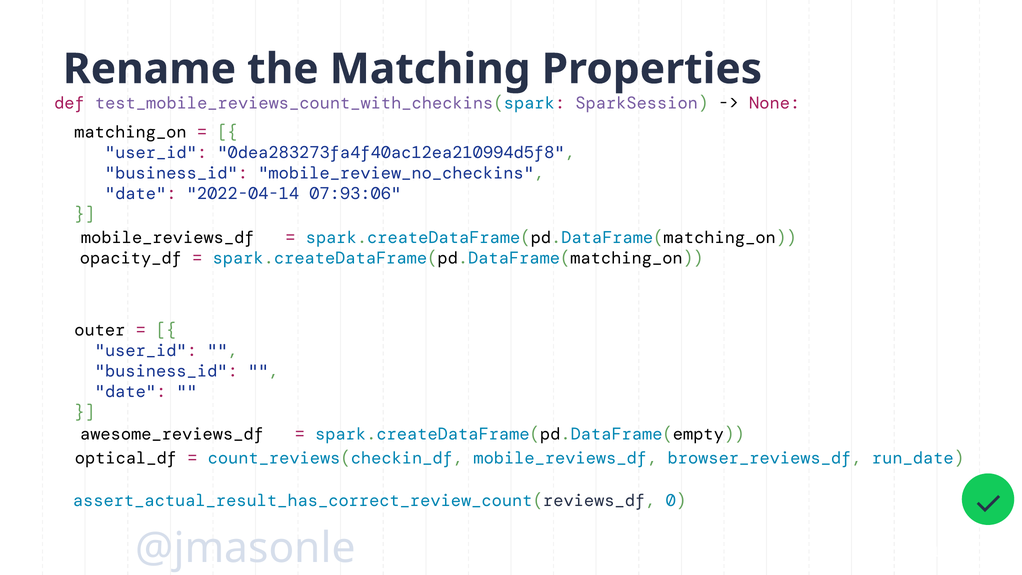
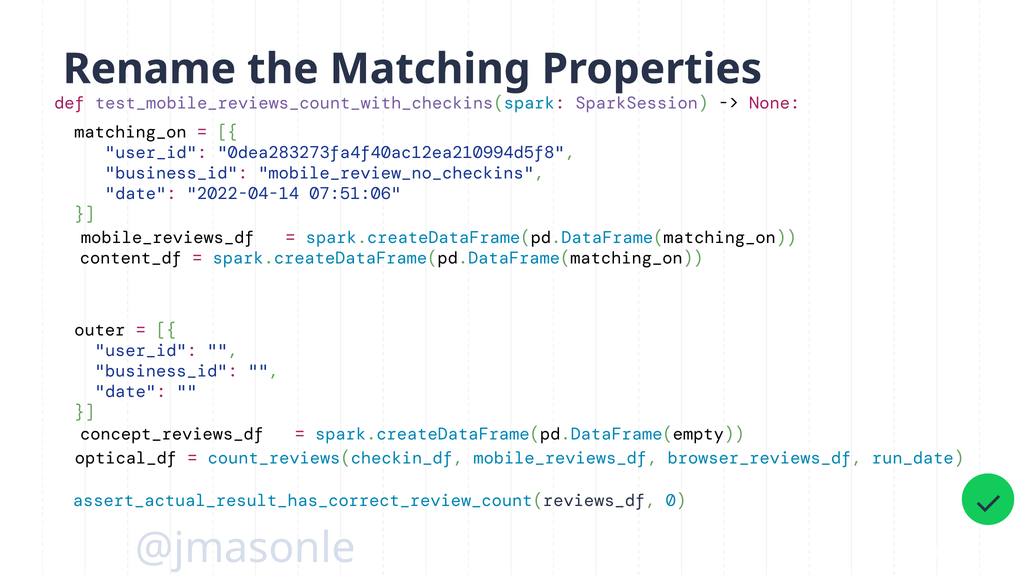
07:93:06: 07:93:06 -> 07:51:06 (355, 194)
opacity_df: opacity_df -> content_df (131, 258)
awesome_reviews_df: awesome_reviews_df -> concept_reviews_df (172, 434)
